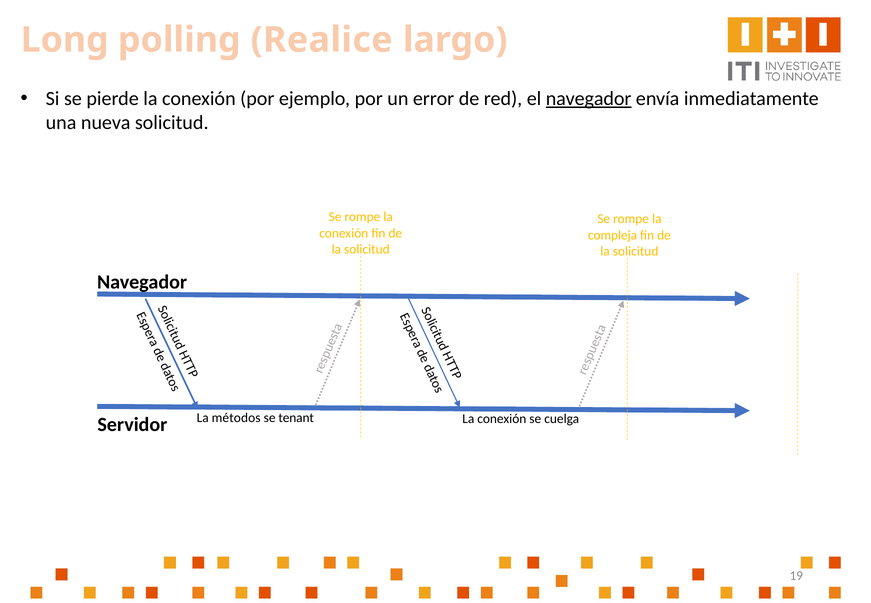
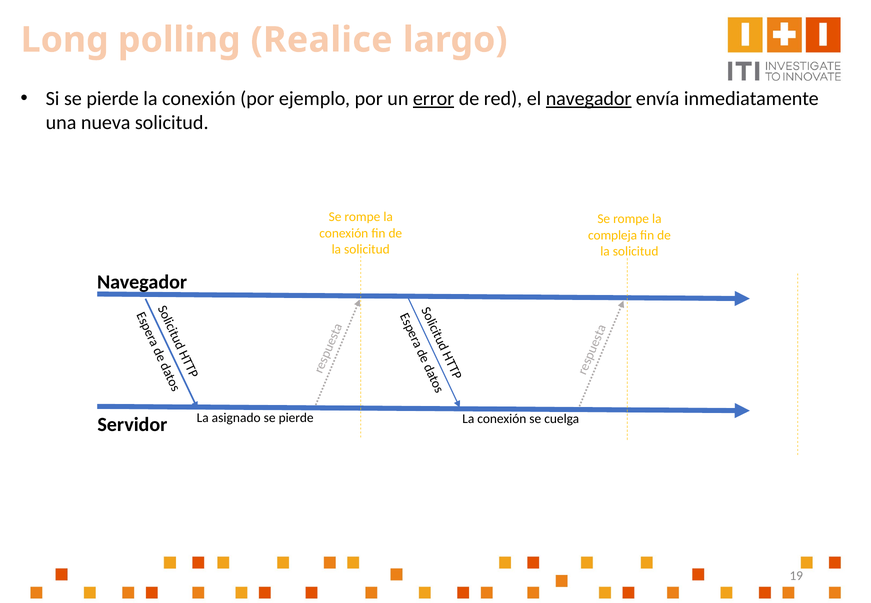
error underline: none -> present (434, 99)
métodos: métodos -> asignado (236, 418)
tenant: tenant -> pierde (296, 418)
